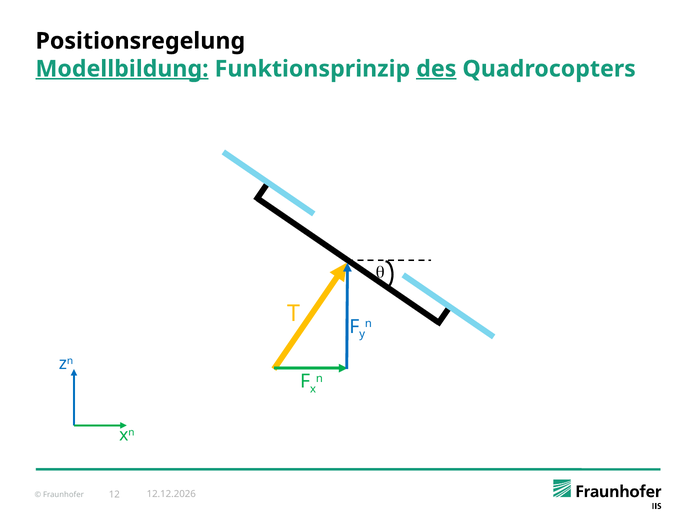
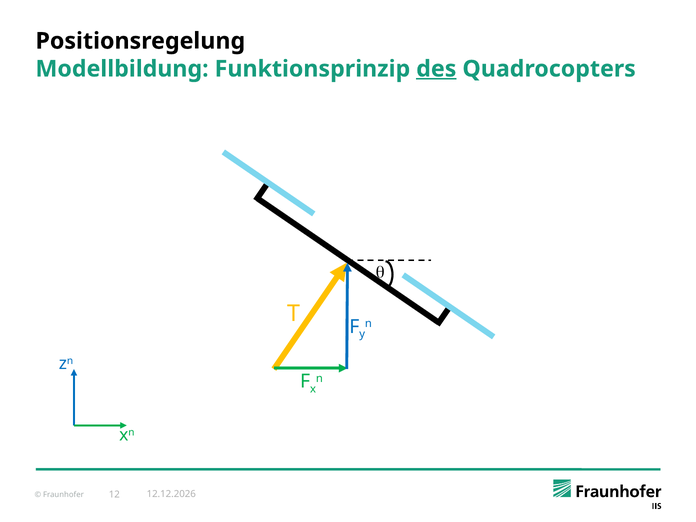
Modellbildung underline: present -> none (122, 69)
